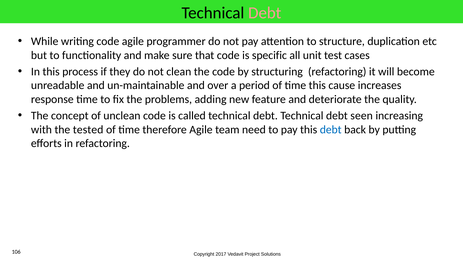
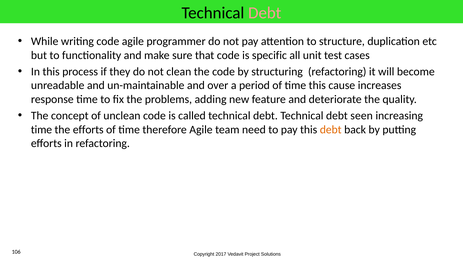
with: with -> time (41, 129)
the tested: tested -> efforts (88, 129)
debt colour: blue -> orange (331, 129)
